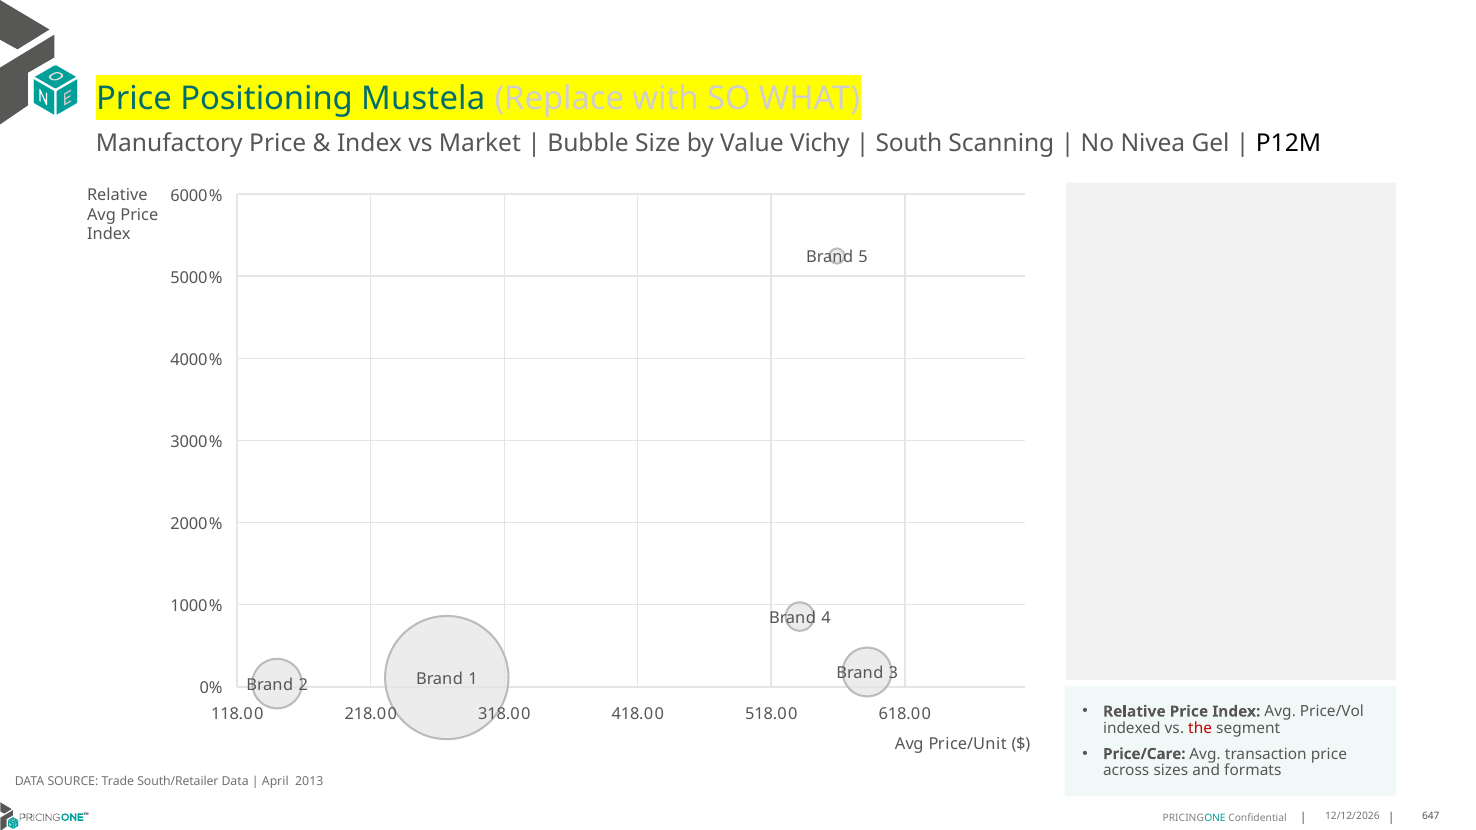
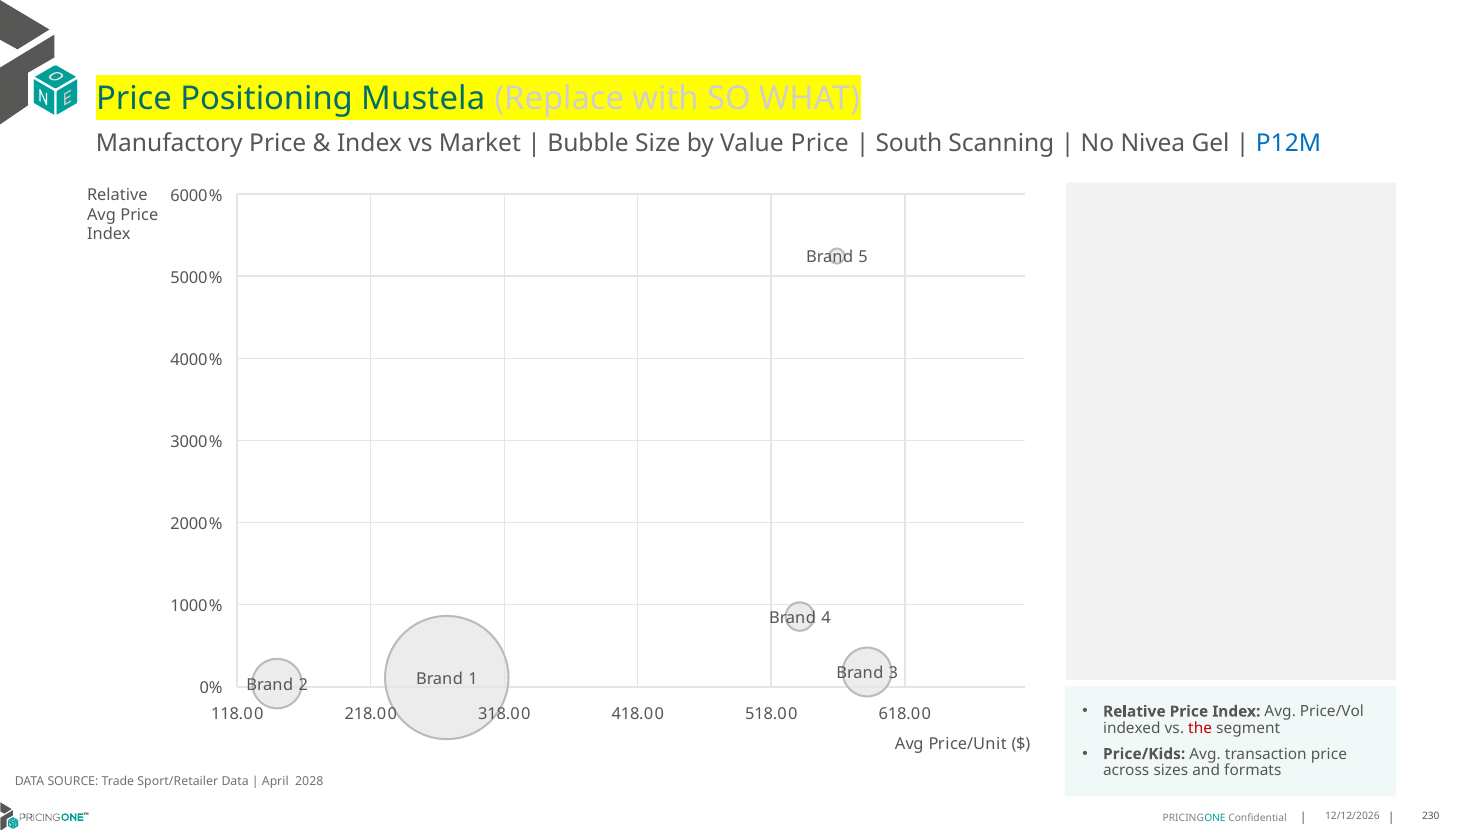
Value Vichy: Vichy -> Price (820, 144)
P12M colour: black -> blue (1289, 144)
Price/Care: Price/Care -> Price/Kids (1144, 754)
South/Retailer: South/Retailer -> Sport/Retailer (178, 782)
2013: 2013 -> 2028 (309, 782)
647: 647 -> 230 (1431, 816)
